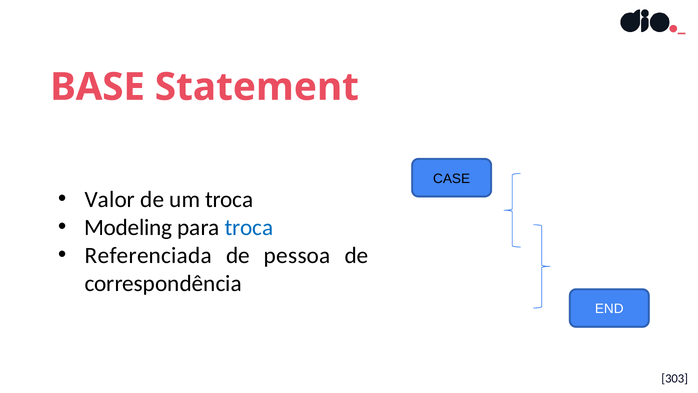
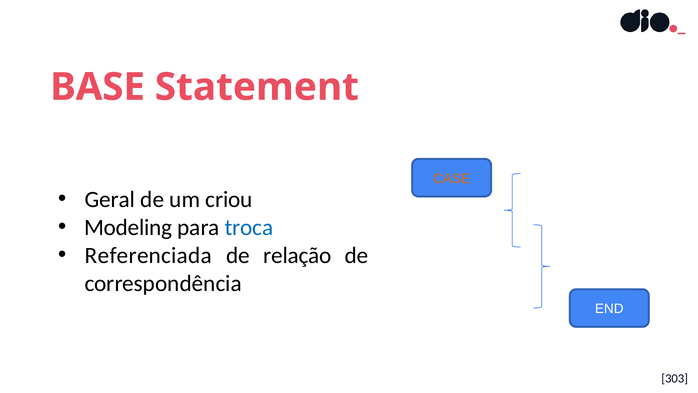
CASE colour: black -> orange (452, 178)
Valor: Valor -> Geral (110, 199)
um troca: troca -> criou (229, 199)
pessoa: pessoa -> relação (297, 255)
